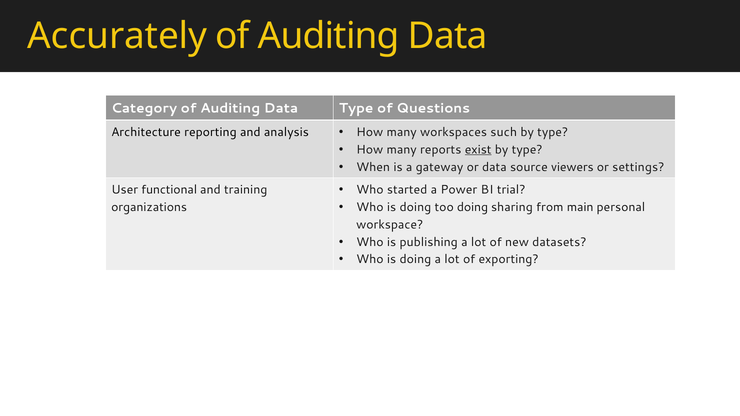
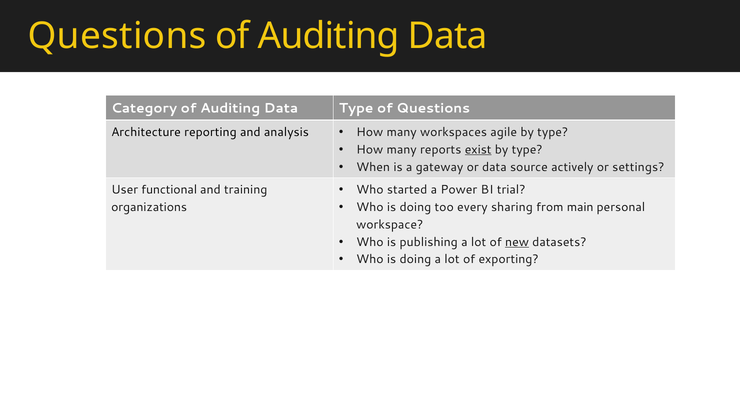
Accurately: Accurately -> Questions (117, 36)
such: such -> agile (504, 132)
viewers: viewers -> actively (572, 167)
too doing: doing -> every (472, 207)
new underline: none -> present (517, 242)
